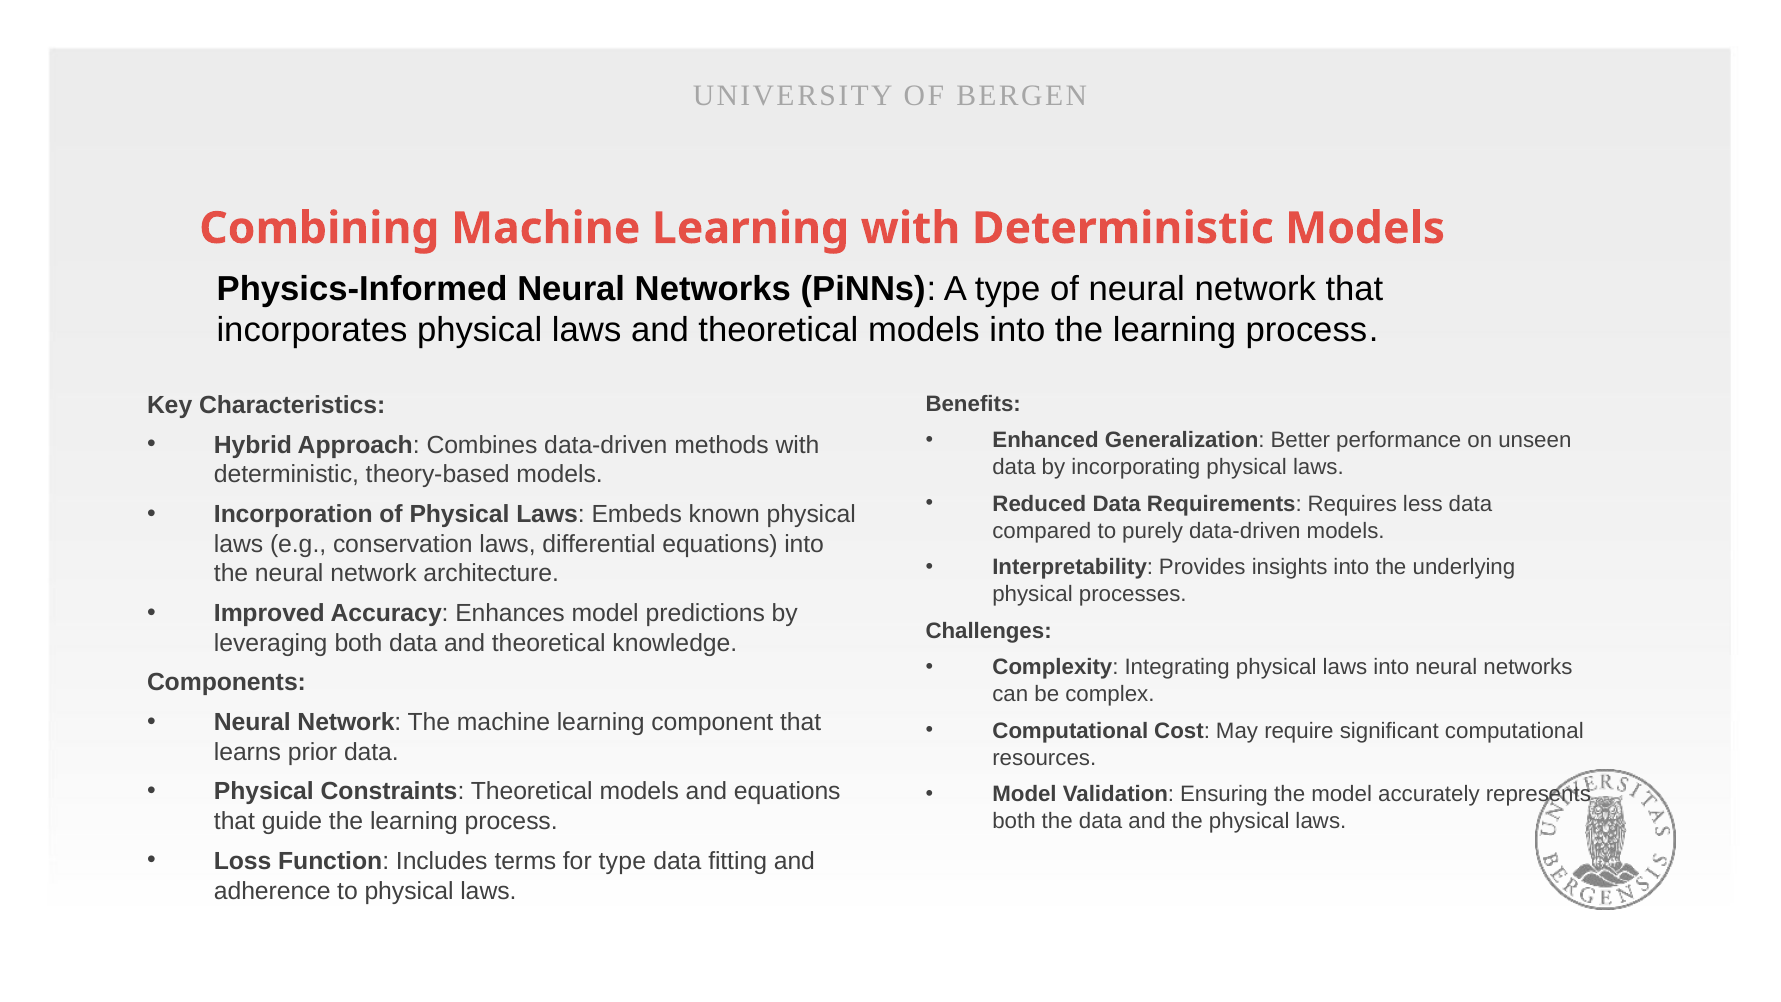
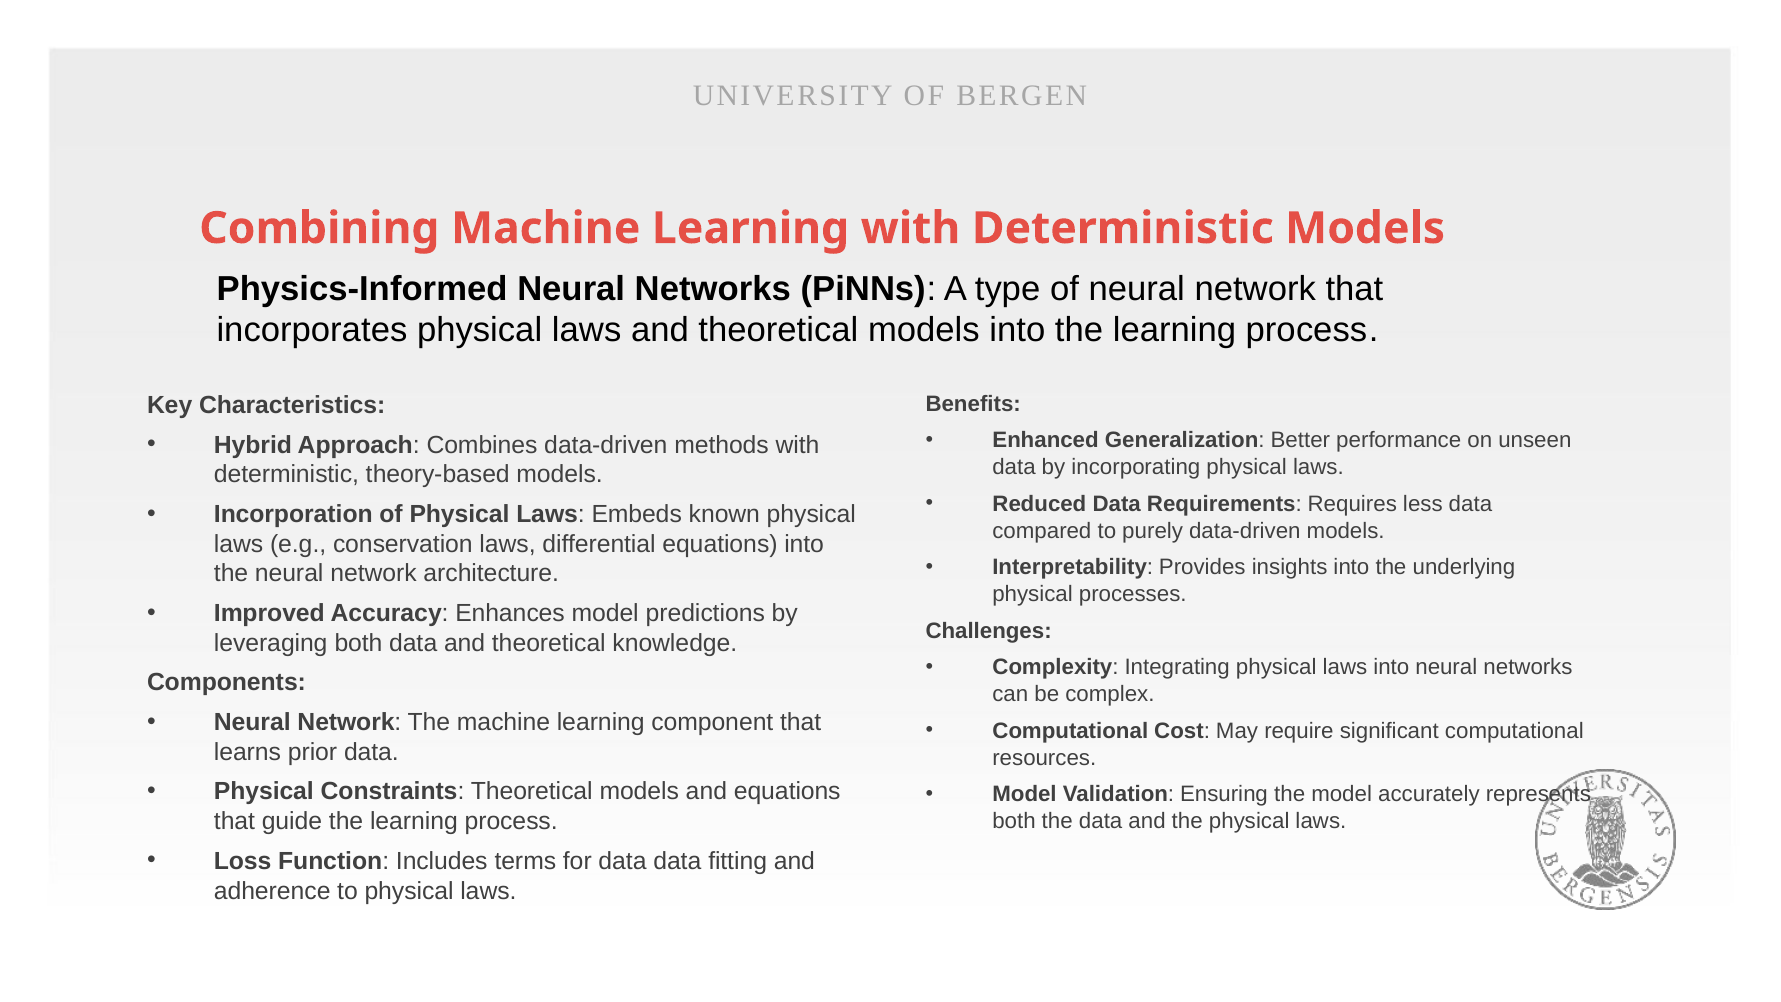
for type: type -> data (622, 861)
